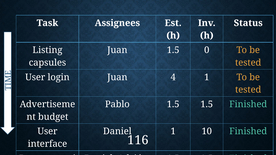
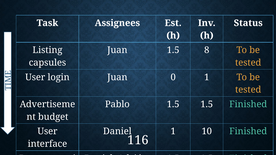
0: 0 -> 8 (207, 50)
Juan 4: 4 -> 0 (173, 77)
